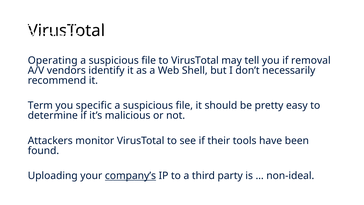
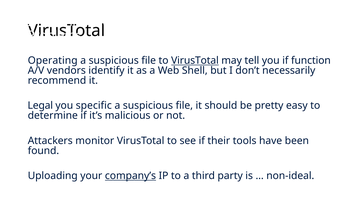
VirusTotal underline: none -> present (195, 60)
removal: removal -> function (311, 60)
Term: Term -> Legal (40, 105)
